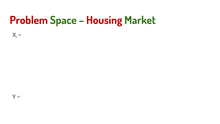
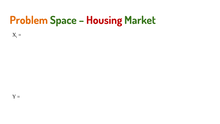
Problem colour: red -> orange (29, 20)
